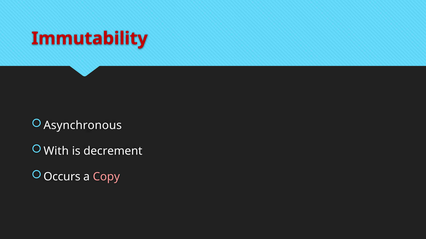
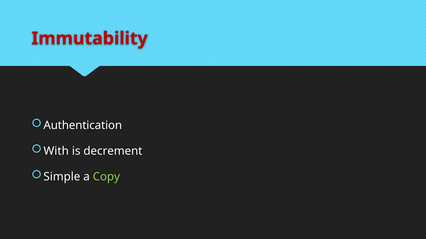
Asynchronous: Asynchronous -> Authentication (83, 126)
Occurs: Occurs -> Simple (62, 177)
Copy colour: pink -> light green (106, 177)
